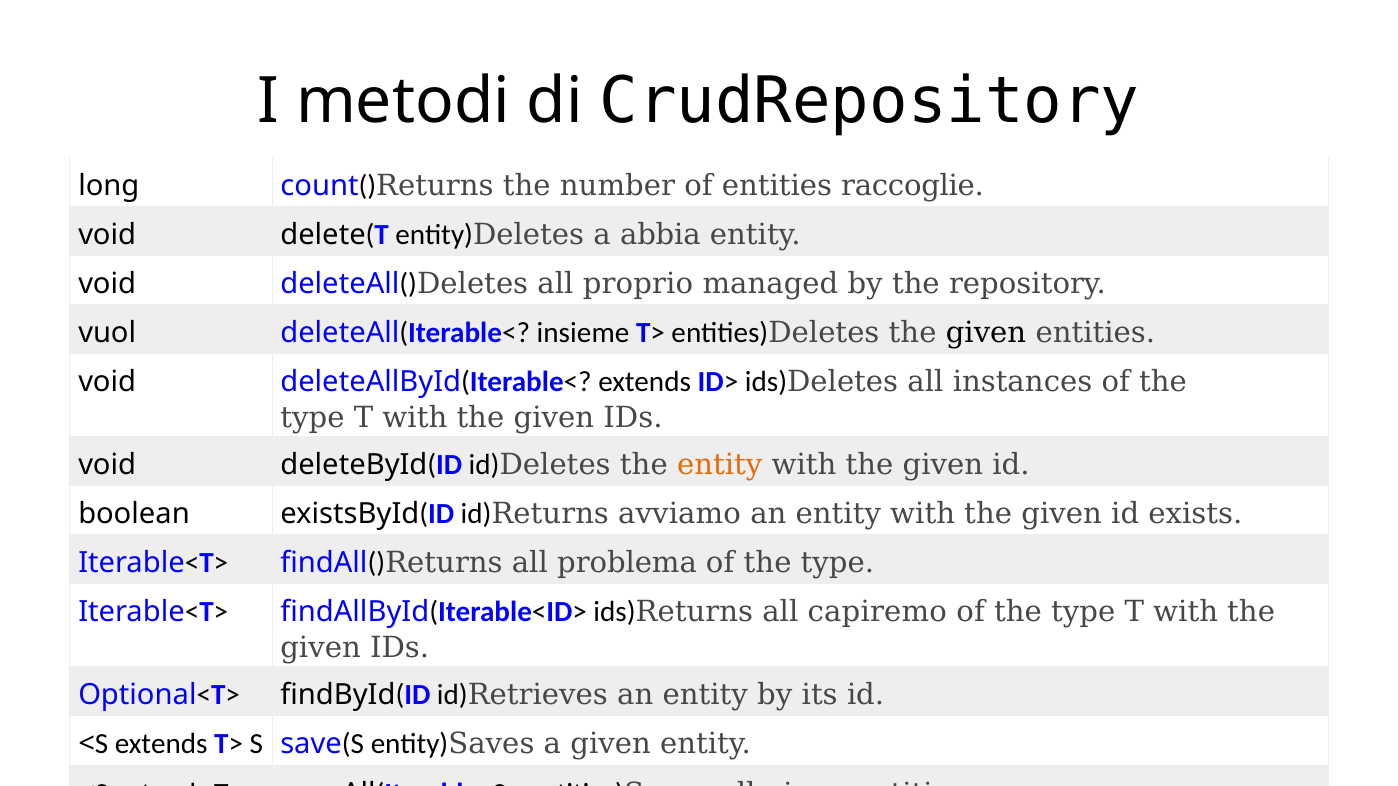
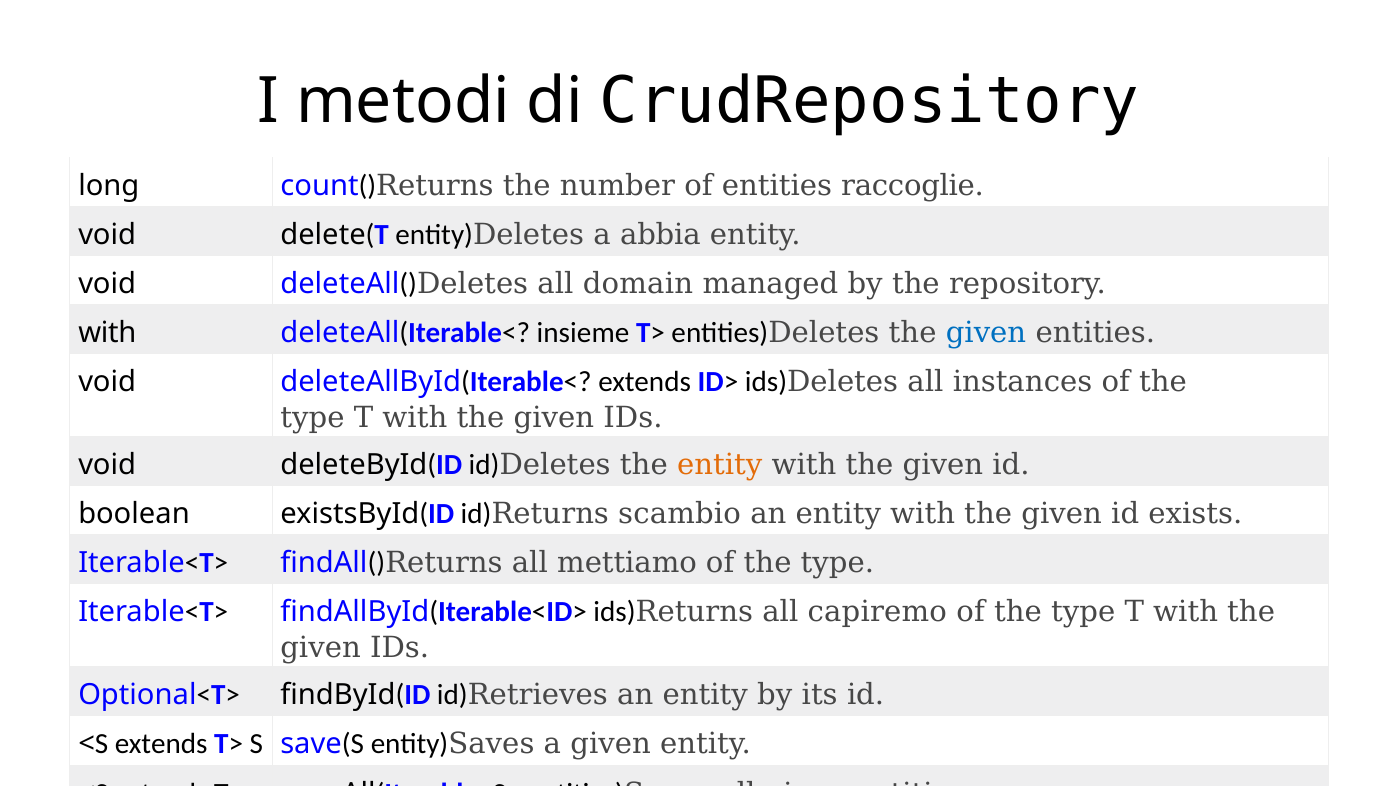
proprio: proprio -> domain (638, 284)
vuol: vuol -> with (107, 333)
given colour: black -> blue (986, 333)
avviamo: avviamo -> scambio (680, 514)
problema: problema -> mettiamo (627, 563)
